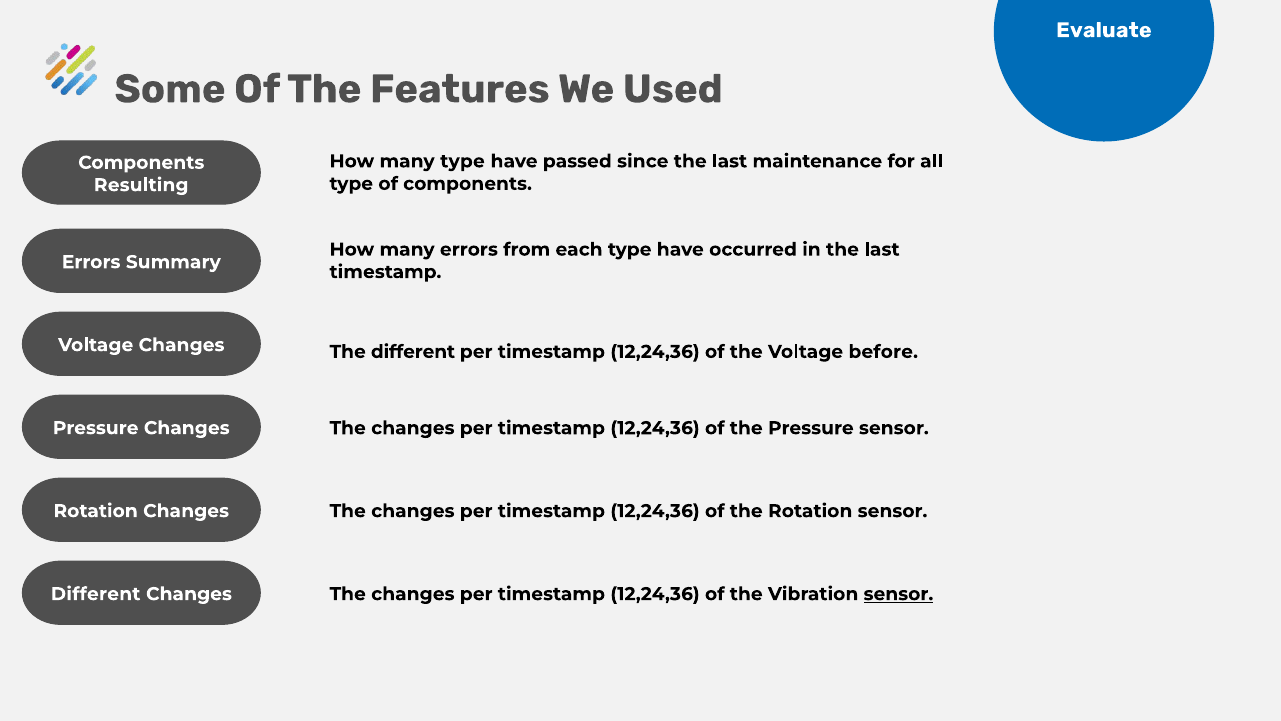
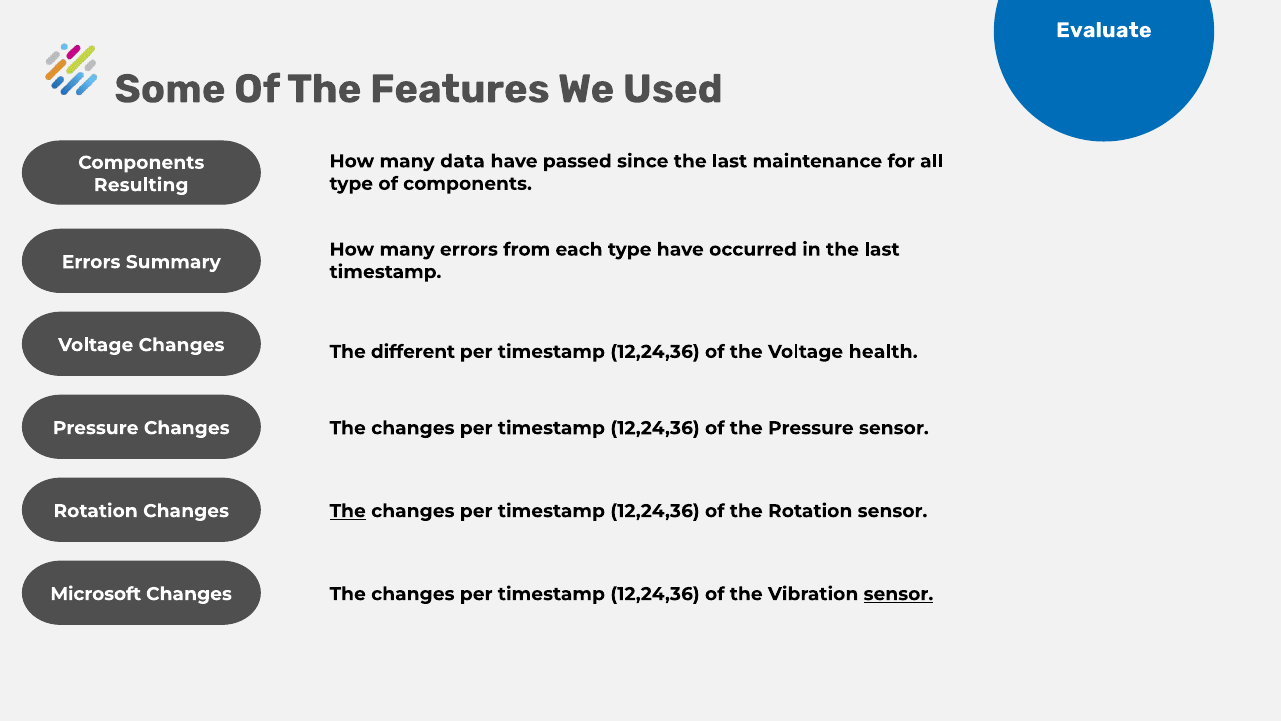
many type: type -> data (462, 161)
before: before -> health (883, 352)
The underline: none -> present (348, 511)
Different: Different -> Microsoft (96, 594)
